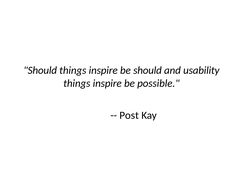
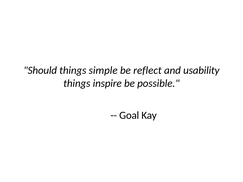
inspire: inspire -> simple (103, 70)
be should: should -> reflect (147, 70)
Post: Post -> Goal (129, 115)
